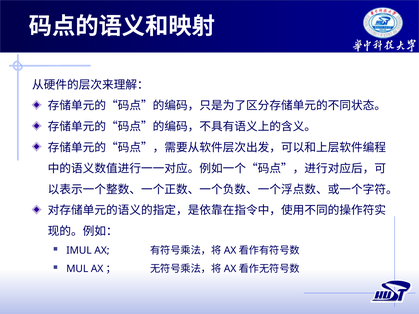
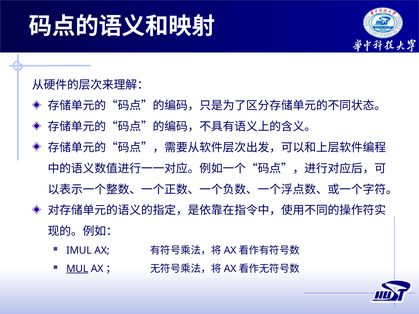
MUL underline: none -> present (77, 269)
